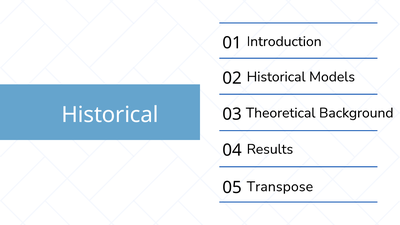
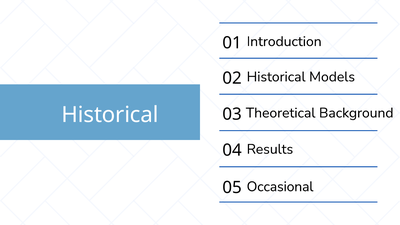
Transpose: Transpose -> Occasional (280, 187)
